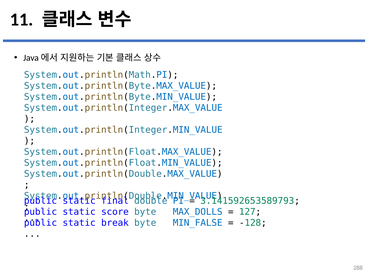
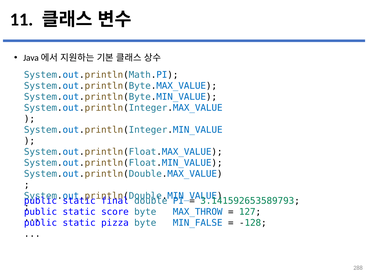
MAX_DOLLS: MAX_DOLLS -> MAX_THROW (198, 212)
break: break -> pizza (115, 223)
